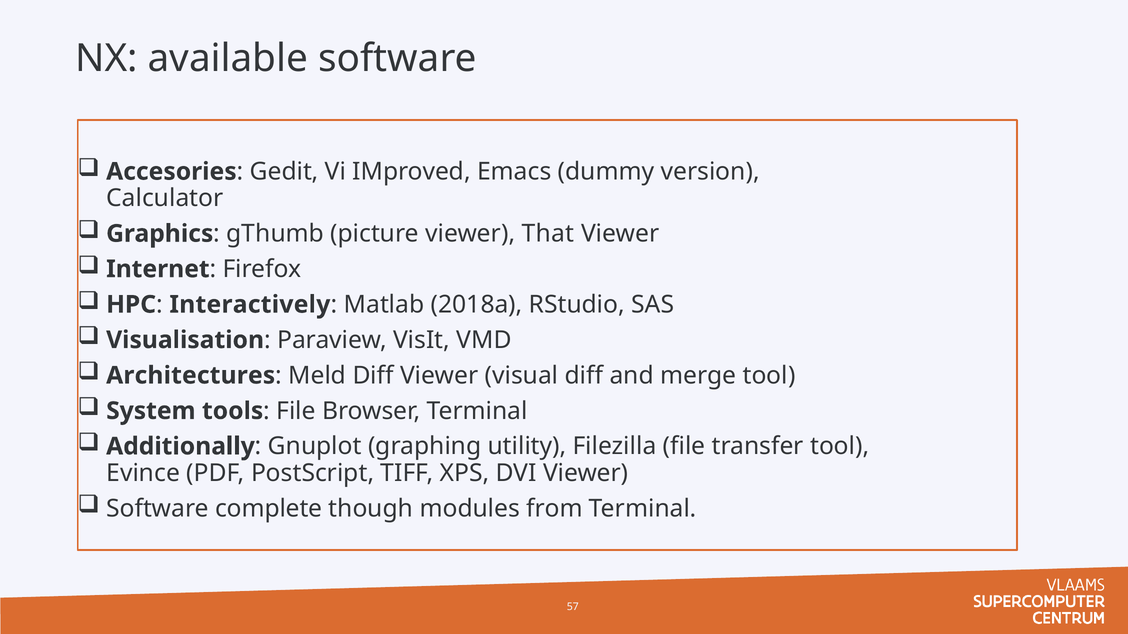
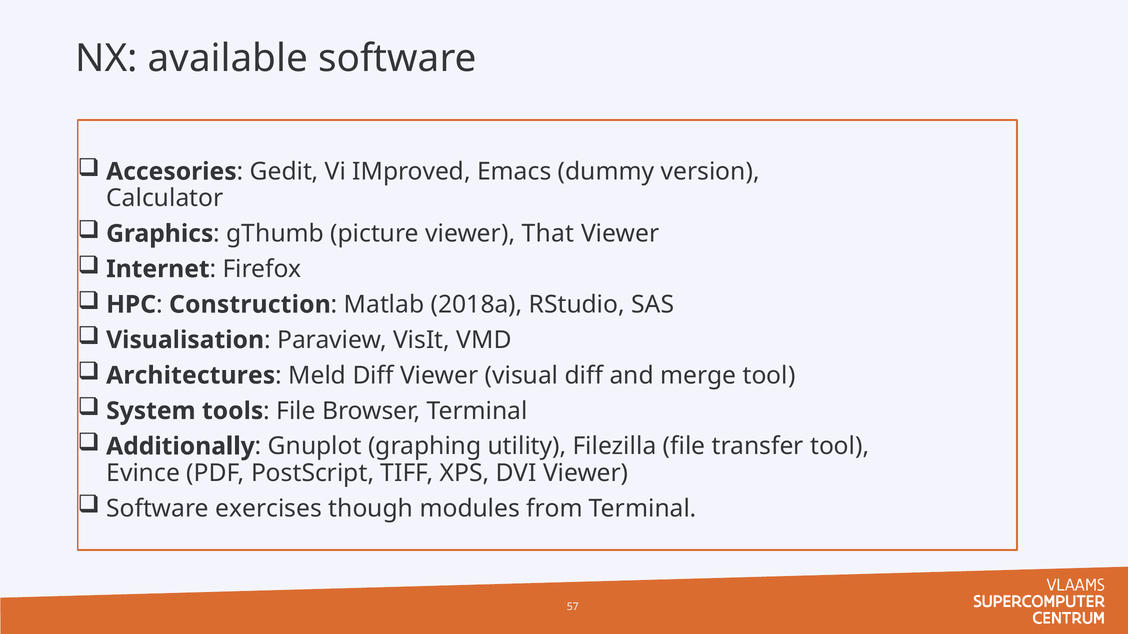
Interactively: Interactively -> Construction (250, 305)
complete: complete -> exercises (269, 509)
